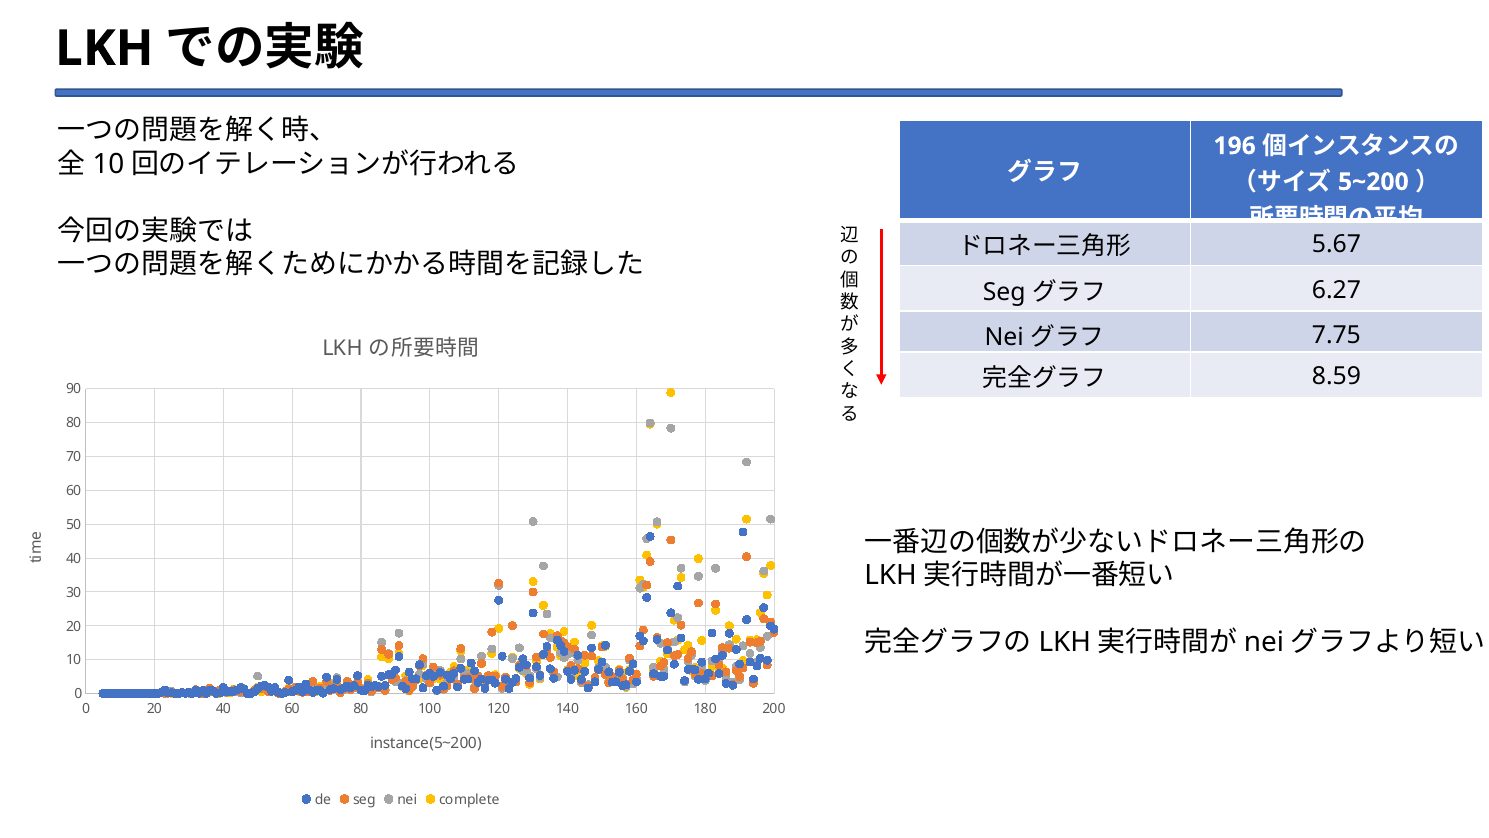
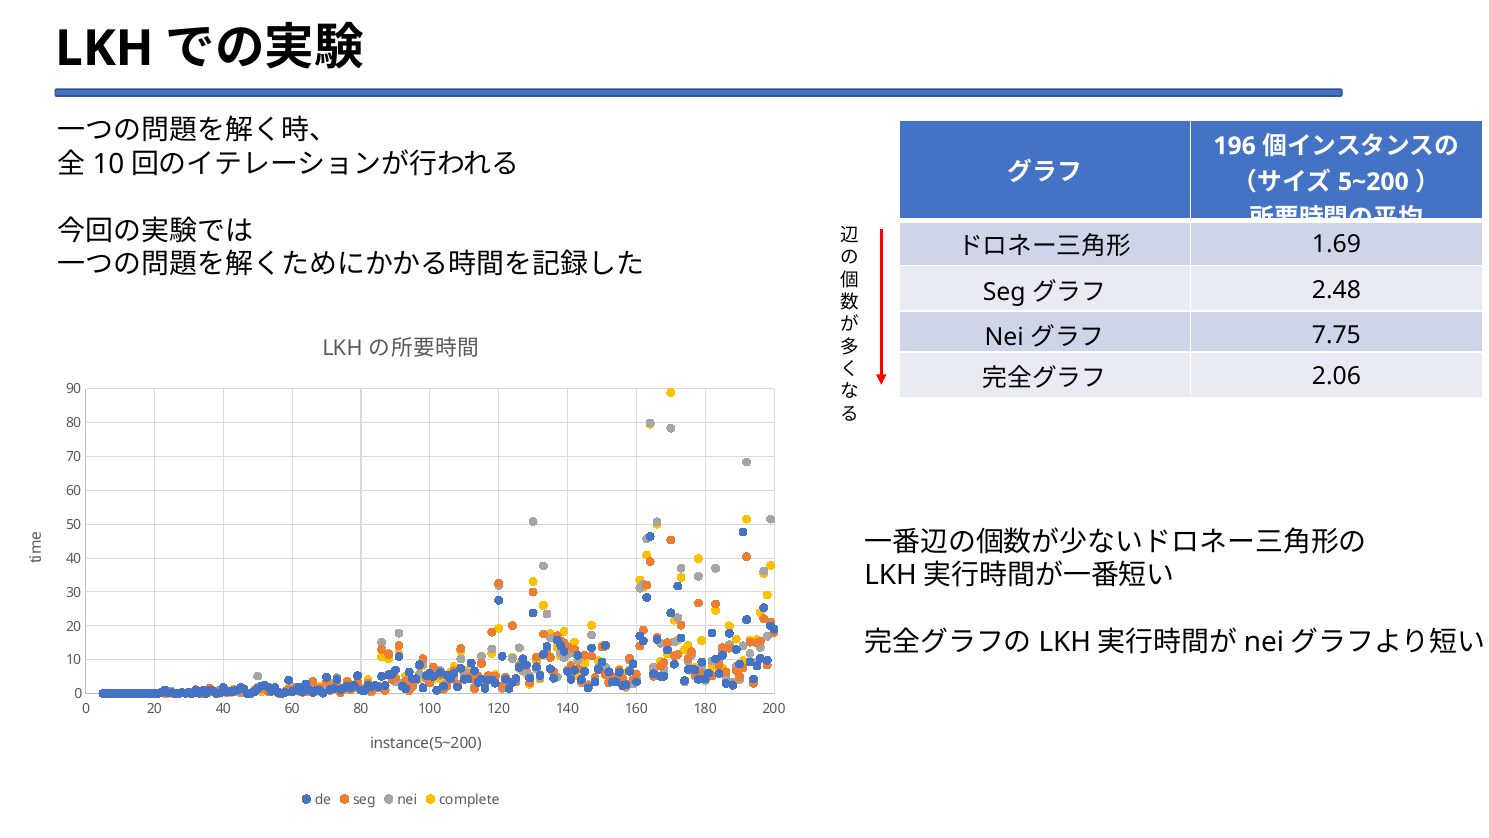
5.67: 5.67 -> 1.69 (1336, 244)
6.27: 6.27 -> 2.48 (1336, 290)
8.59: 8.59 -> 2.06 (1336, 376)
